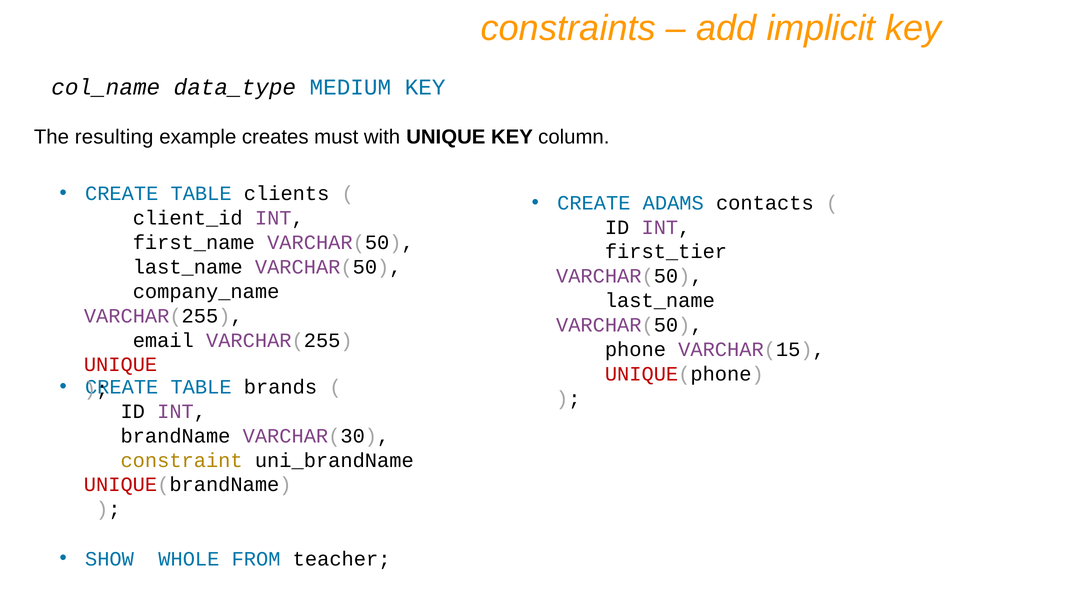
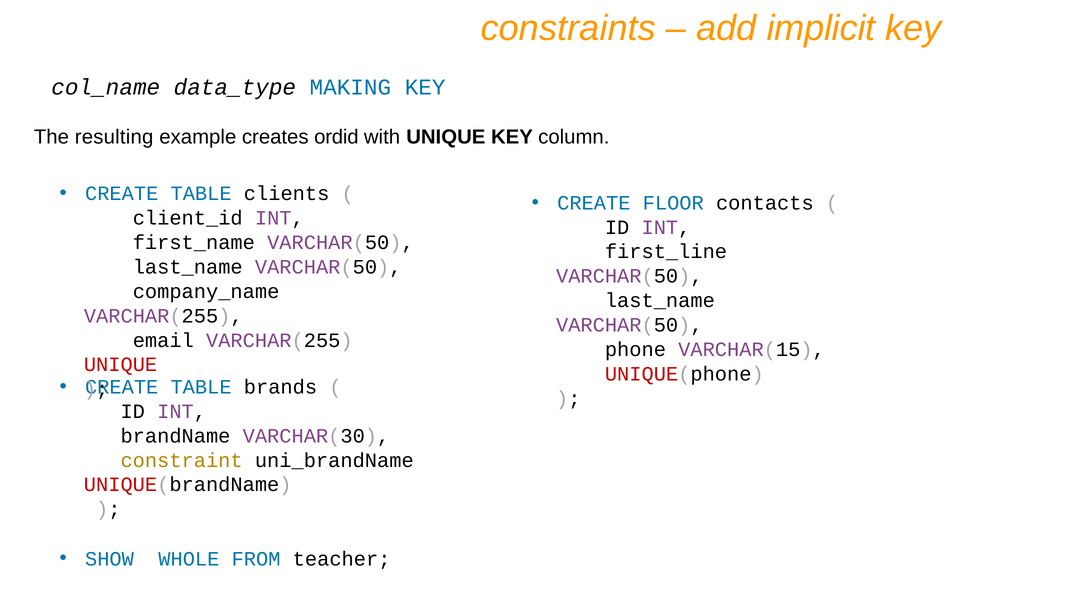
MEDIUM: MEDIUM -> MAKING (350, 87)
must: must -> ordid (336, 137)
ADAMS: ADAMS -> FLOOR (673, 203)
first_tier: first_tier -> first_line (666, 252)
